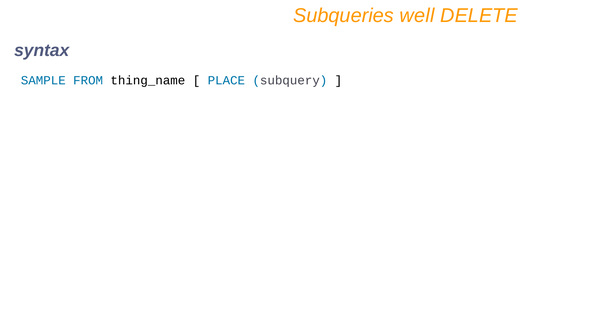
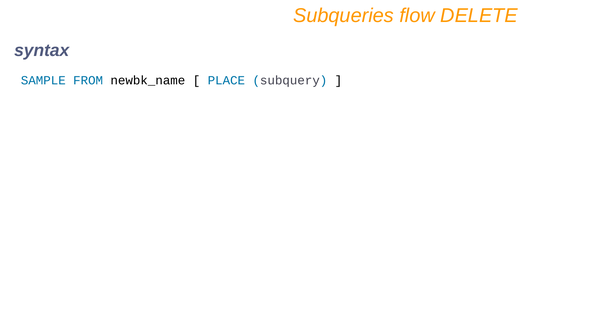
well: well -> flow (417, 16)
thing_name: thing_name -> newbk_name (148, 80)
